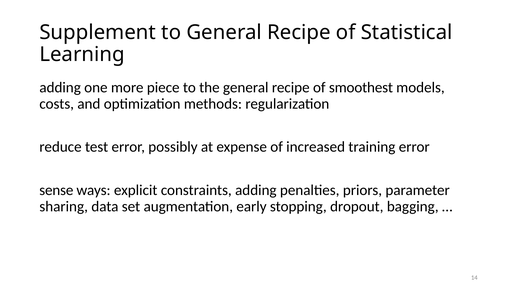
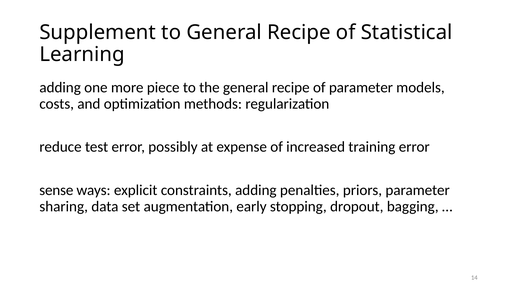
of smoothest: smoothest -> parameter (361, 87)
